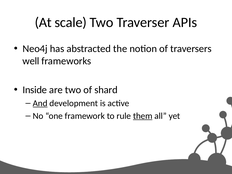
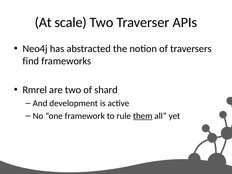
well: well -> find (31, 61)
Inside: Inside -> Rmrel (35, 90)
And underline: present -> none (40, 103)
